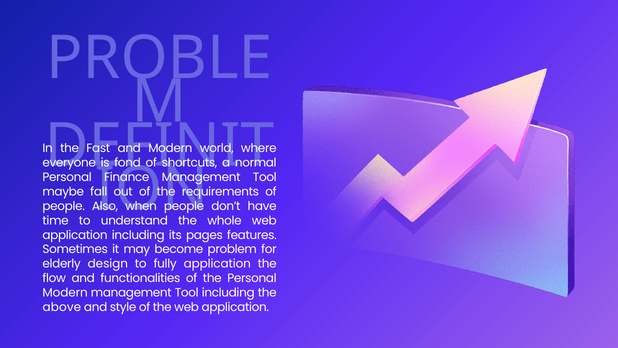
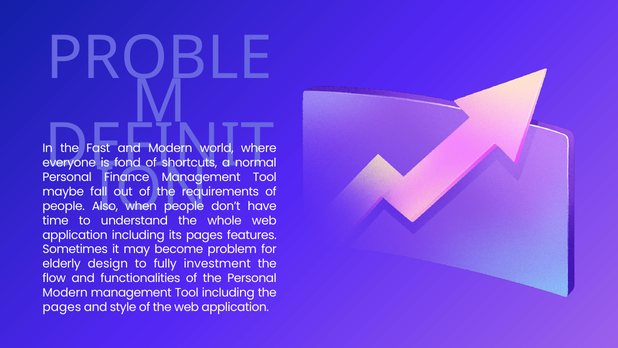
fully application: application -> investment (217, 264)
above: above -> pages (62, 307)
